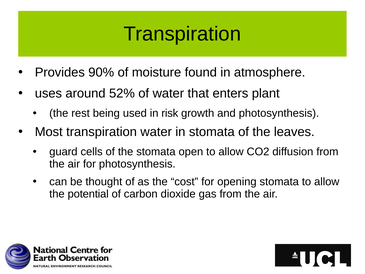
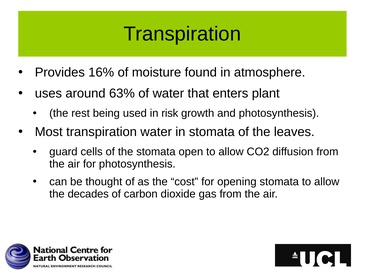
90%: 90% -> 16% (101, 72)
52%: 52% -> 63% (122, 93)
potential: potential -> decades (88, 194)
